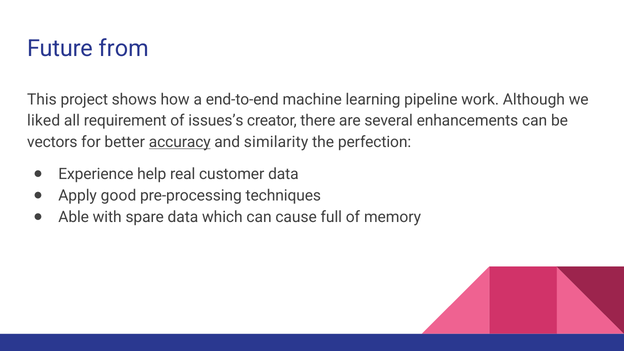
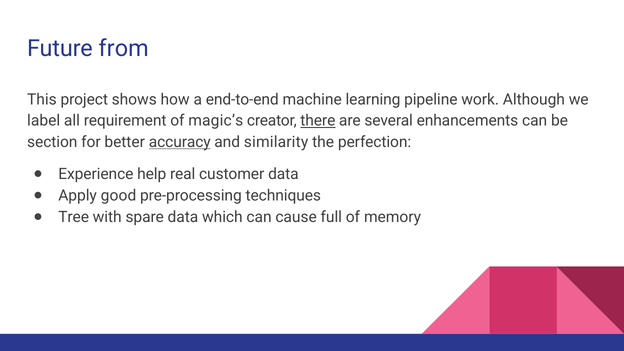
liked: liked -> label (44, 121)
issues’s: issues’s -> magic’s (216, 121)
there underline: none -> present (318, 121)
vectors: vectors -> section (52, 142)
Able: Able -> Tree (74, 217)
